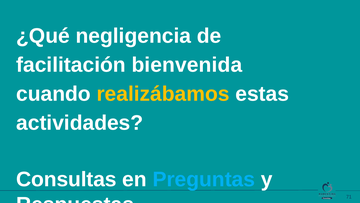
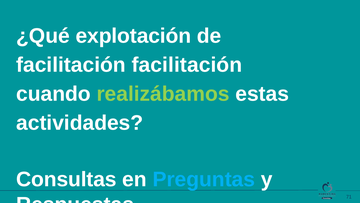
negligencia: negligencia -> explotación (133, 36)
facilitación bienvenida: bienvenida -> facilitación (187, 65)
realizábamos colour: yellow -> light green (163, 94)
